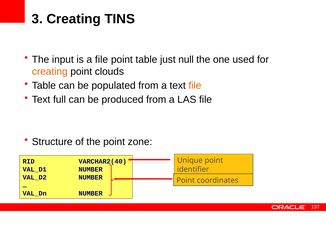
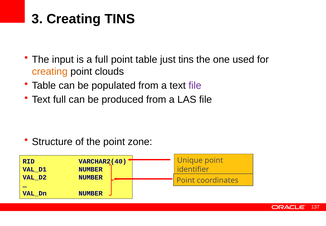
a file: file -> full (102, 59)
just null: null -> tins (186, 59)
file colour: orange -> purple (195, 85)
